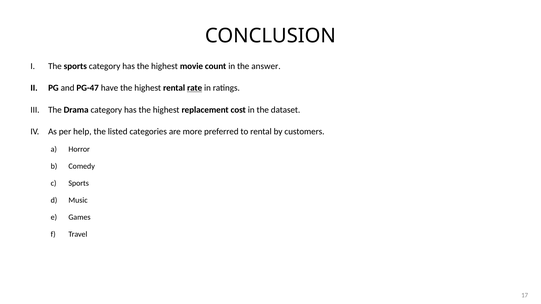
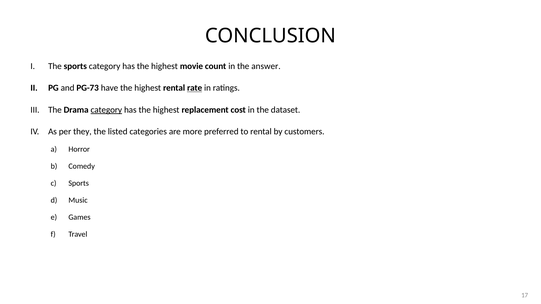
PG-47: PG-47 -> PG-73 (88, 88)
category underline: none -> present (106, 110)
help: help -> they (82, 132)
